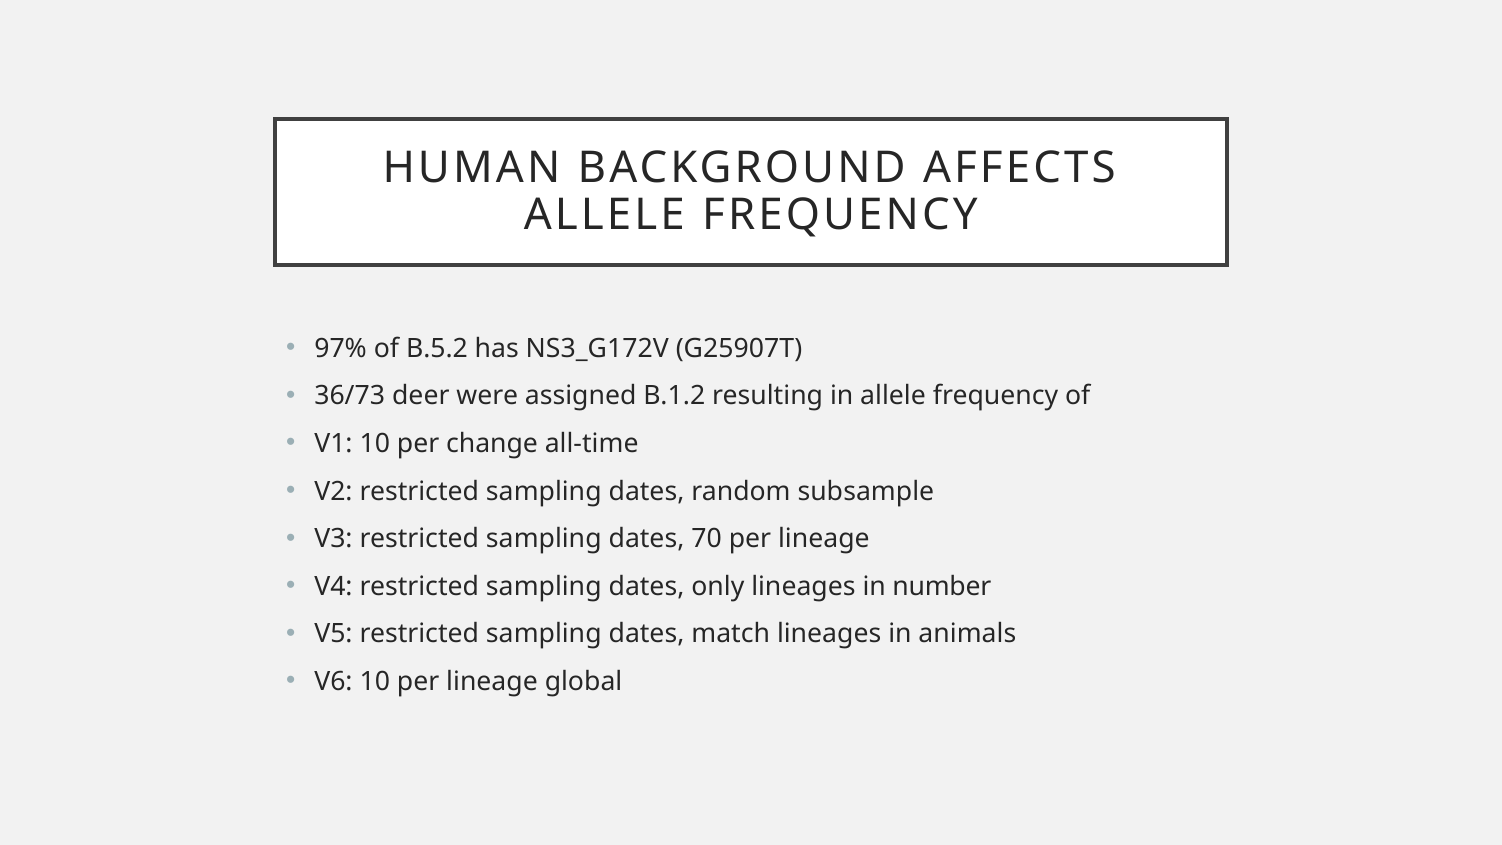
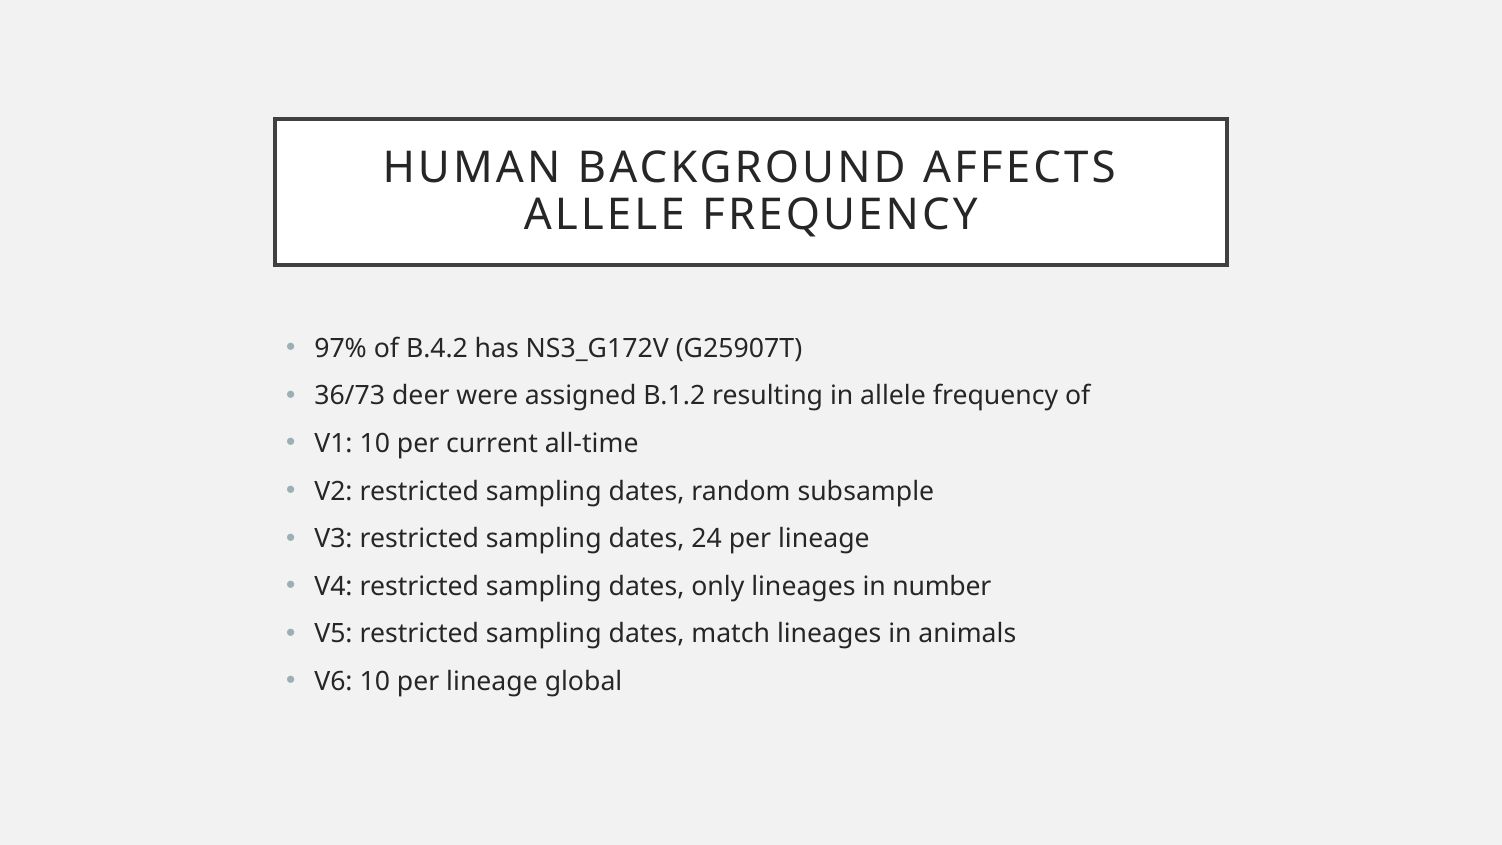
B.5.2: B.5.2 -> B.4.2 (437, 348)
change: change -> current (492, 444)
70: 70 -> 24 (707, 539)
